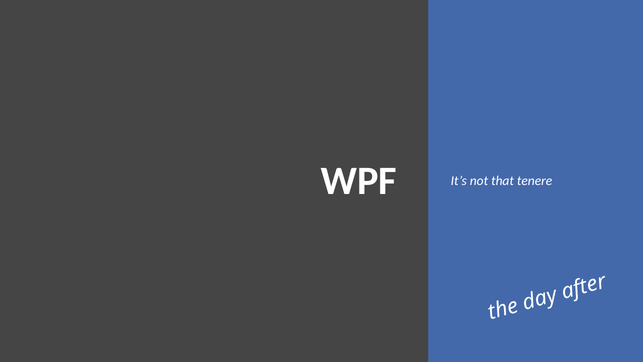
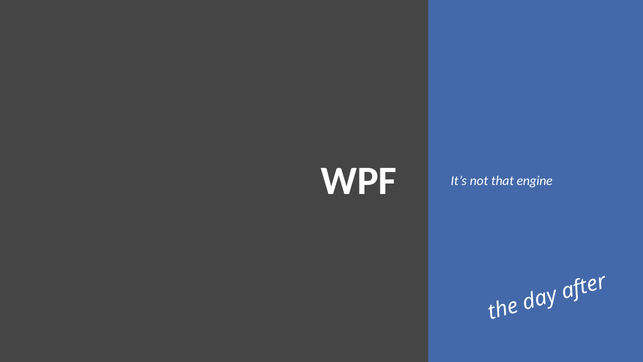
tenere: tenere -> engine (535, 181)
